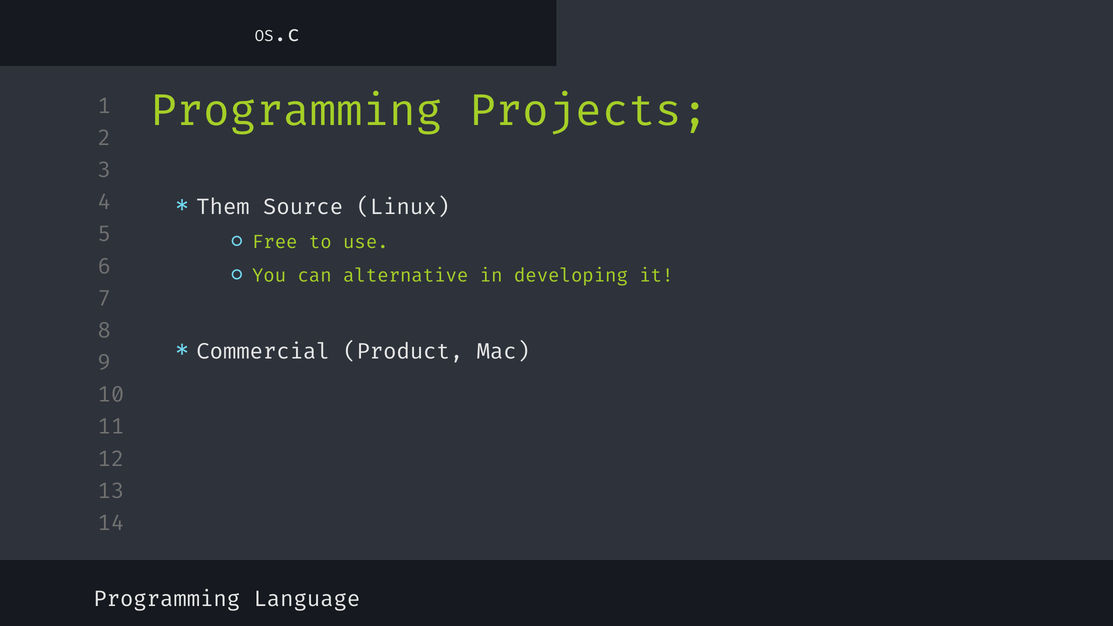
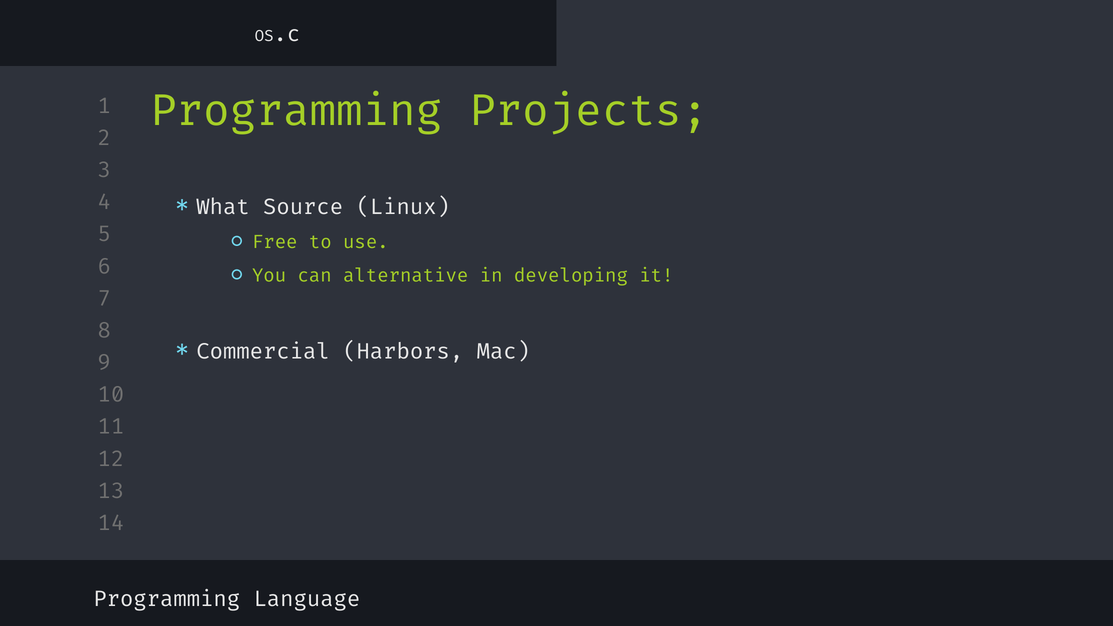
Them: Them -> What (223, 207)
Product: Product -> Harbors (403, 352)
